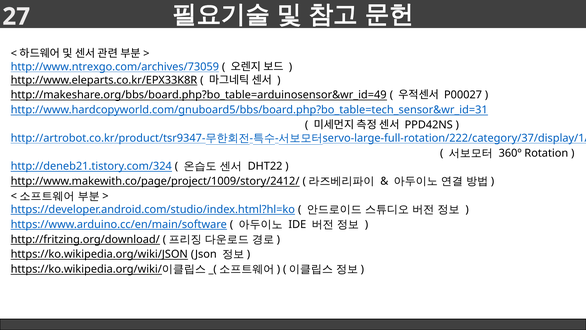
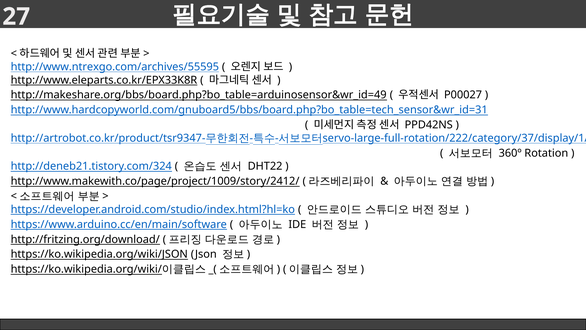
http://www.ntrexgo.com/archives/73059: http://www.ntrexgo.com/archives/73059 -> http://www.ntrexgo.com/archives/55595 (115, 67)
